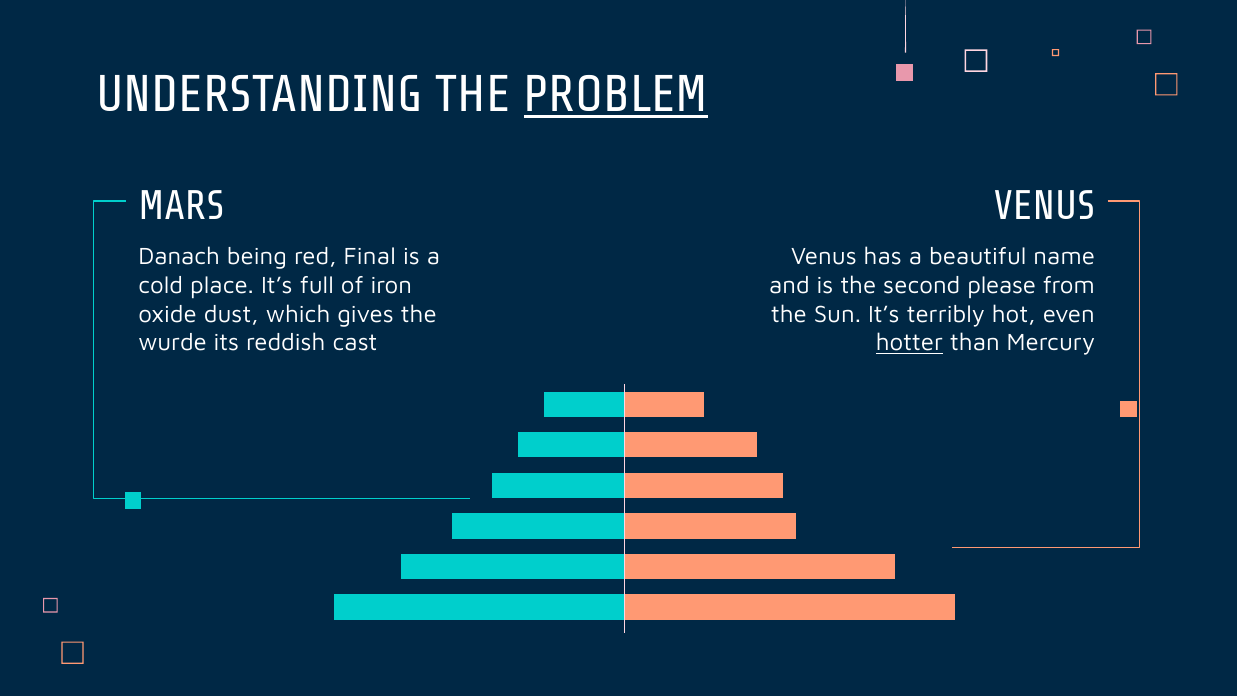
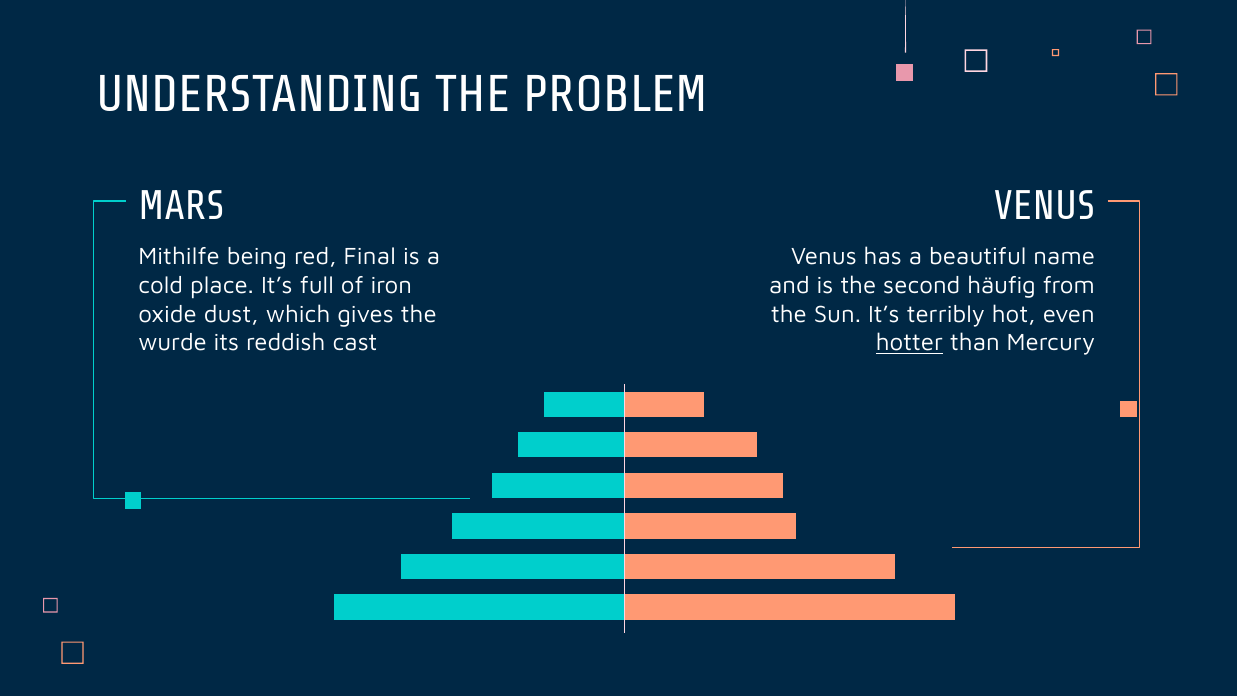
PROBLEM underline: present -> none (616, 94)
Danach: Danach -> Mithilfe (179, 256)
please: please -> häufig (1002, 285)
